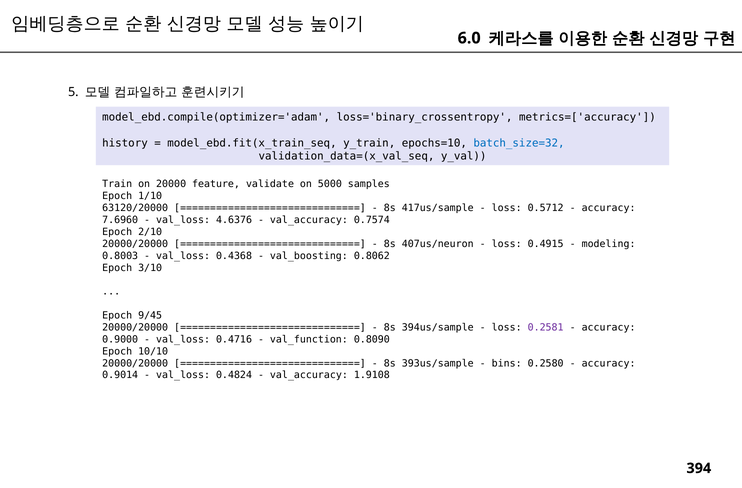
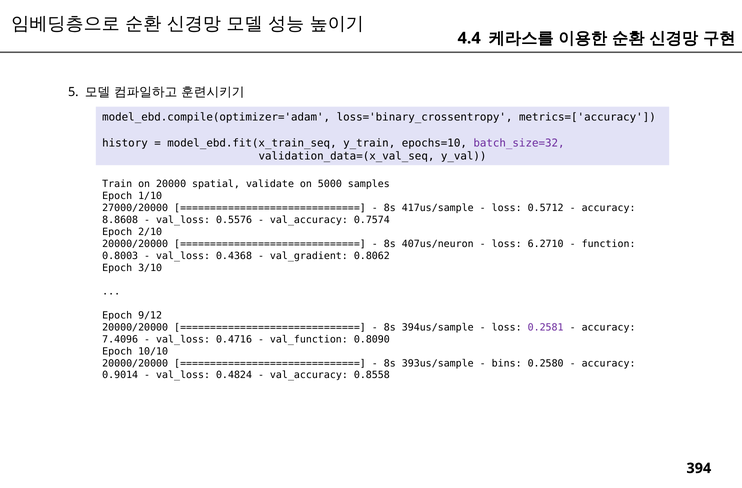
6.0: 6.0 -> 4.4 (469, 38)
batch_size=32 colour: blue -> purple (519, 143)
feature: feature -> spatial (216, 184)
63120/20000: 63120/20000 -> 27000/20000 (135, 208)
7.6960: 7.6960 -> 8.8608 (120, 220)
4.6376: 4.6376 -> 0.5576 (234, 220)
0.4915: 0.4915 -> 6.2710 (546, 244)
modeling: modeling -> function (609, 244)
val_boosting: val_boosting -> val_gradient (309, 255)
9/45: 9/45 -> 9/12 (150, 315)
0.9000: 0.9000 -> 7.4096 (120, 339)
1.9108: 1.9108 -> 0.8558 (372, 375)
